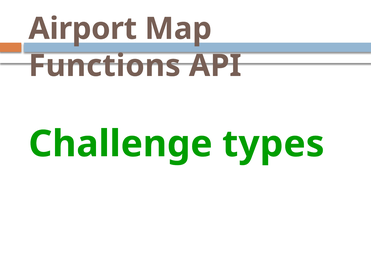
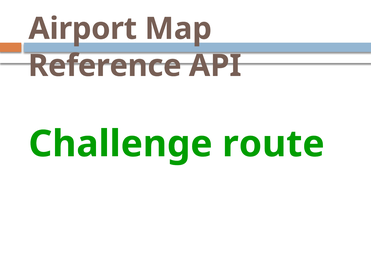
Functions: Functions -> Reference (105, 66)
types: types -> route (273, 144)
